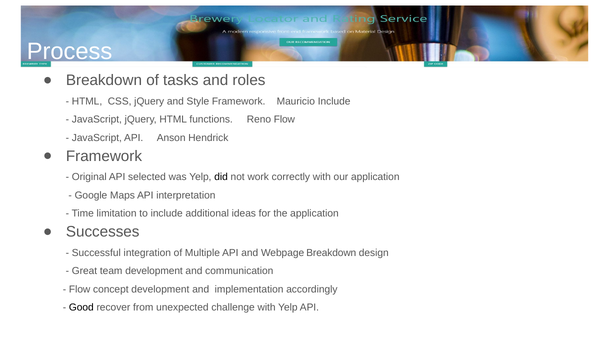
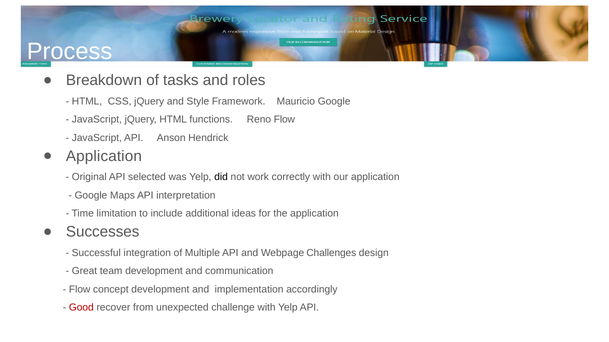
Mauricio Include: Include -> Google (334, 102)
Framework: Framework -> Application (104, 156)
Webpage Breakdown: Breakdown -> Challenges (331, 253)
Good colour: black -> red (81, 308)
